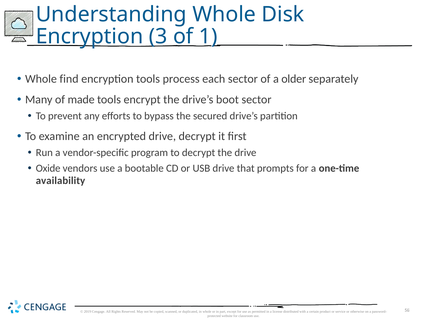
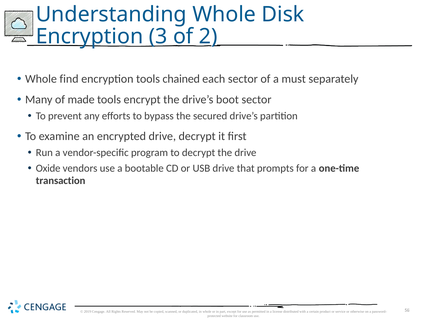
1: 1 -> 2 (208, 36)
process: process -> chained (181, 79)
older: older -> must (294, 79)
availability: availability -> transaction (61, 180)
